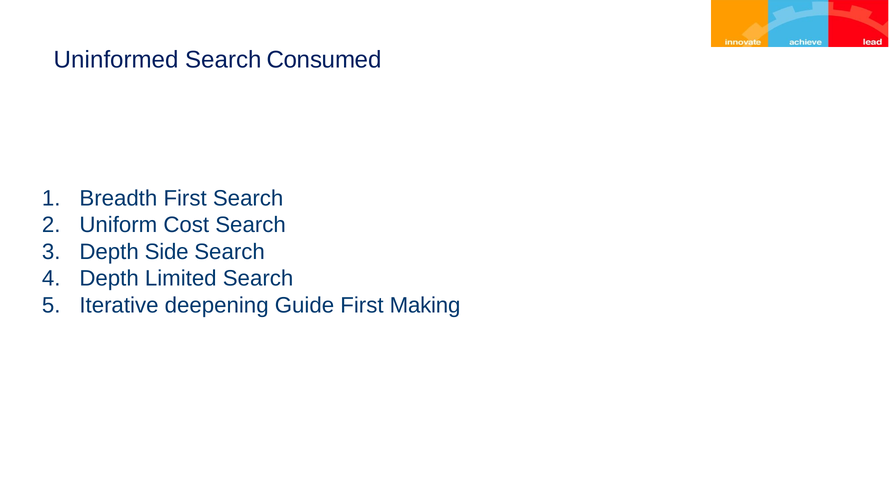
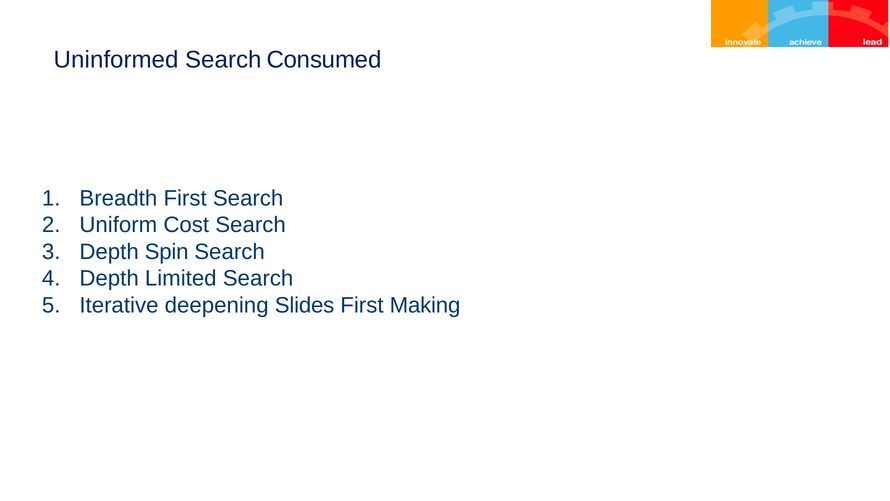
Side: Side -> Spin (167, 252)
Guide: Guide -> Slides (305, 305)
